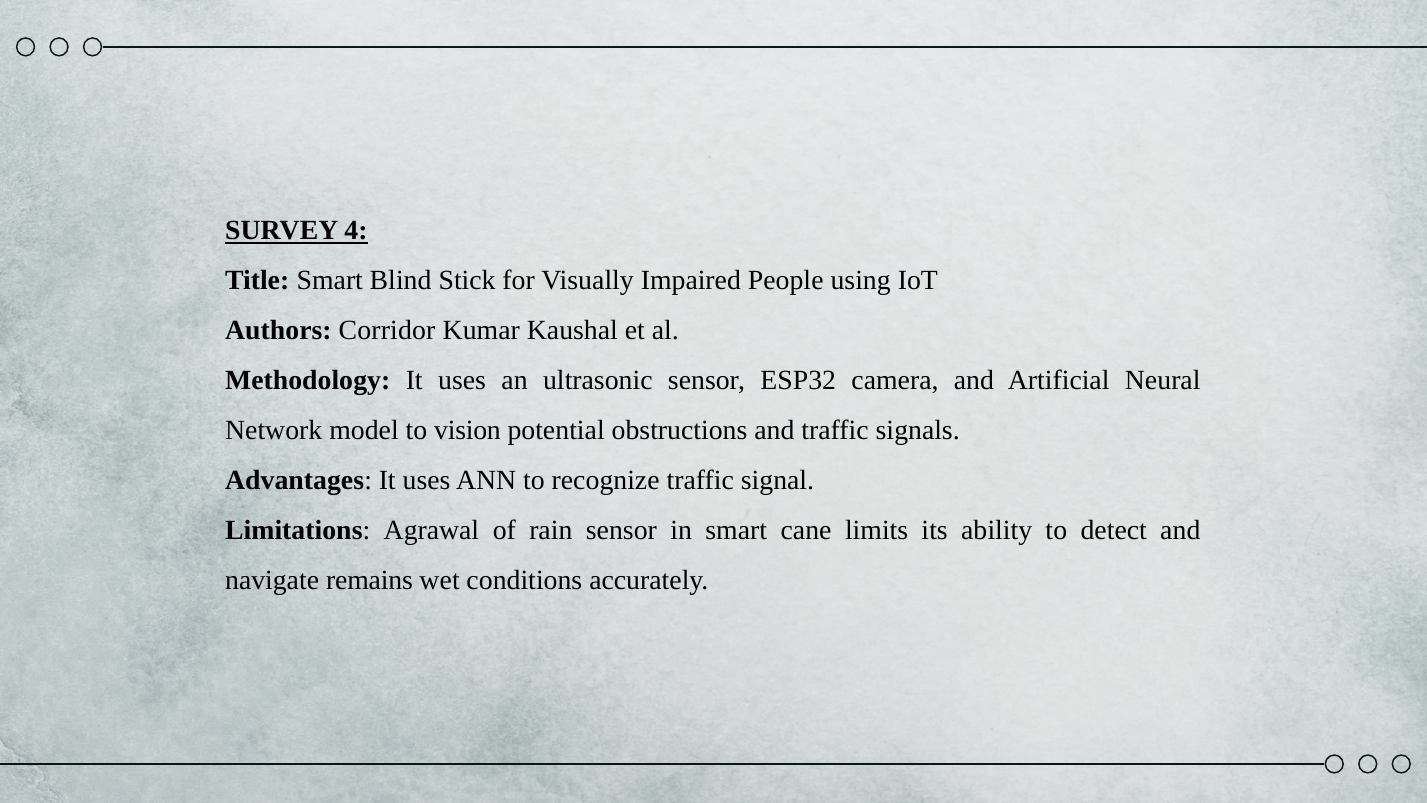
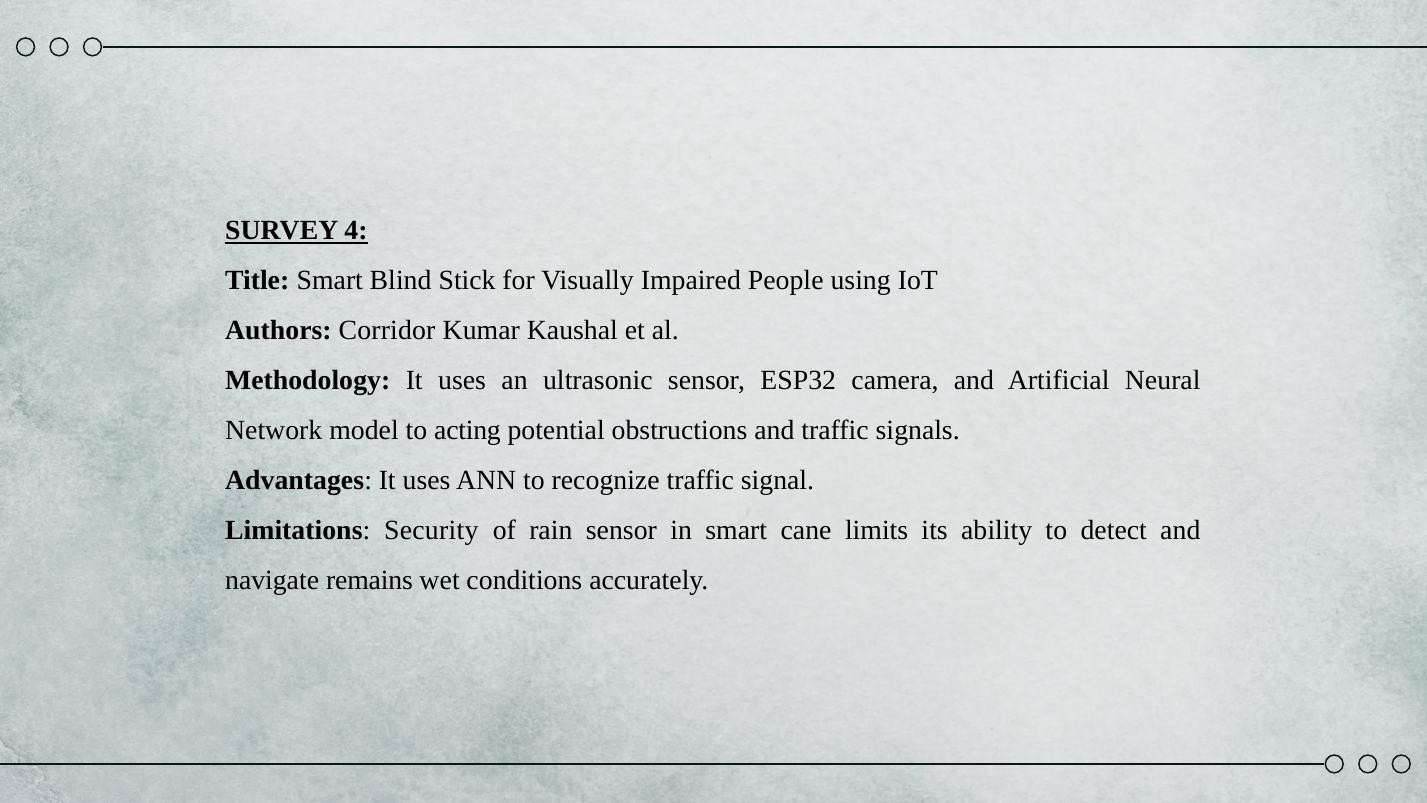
vision: vision -> acting (468, 430)
Agrawal: Agrawal -> Security (431, 530)
